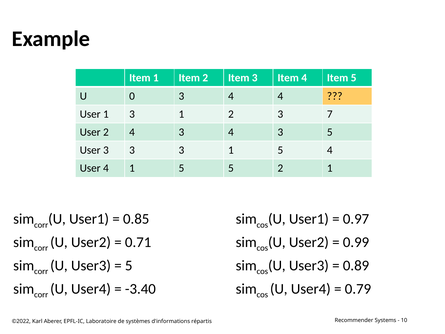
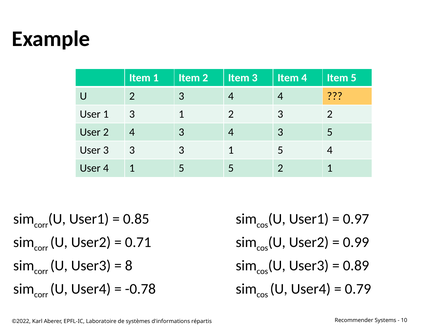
U 0: 0 -> 2 (132, 96)
3 7: 7 -> 2 (330, 114)
5: 5 -> 8 (129, 265)
-3.40: -3.40 -> -0.78 (140, 289)
